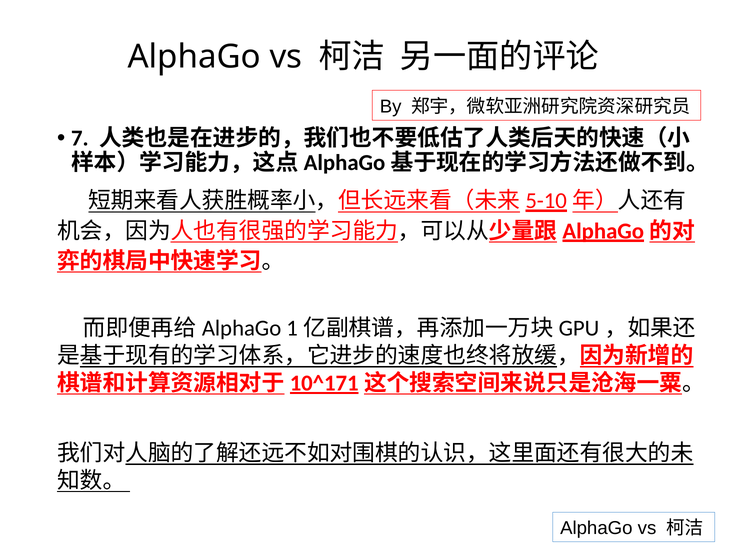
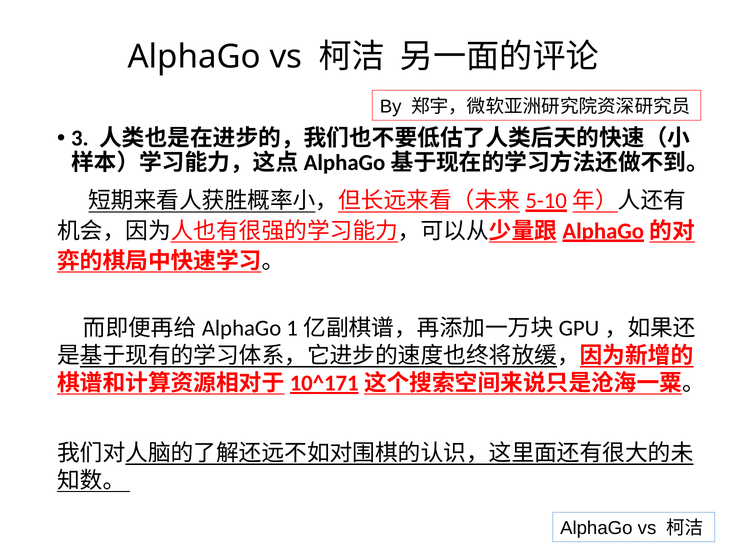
7: 7 -> 3 (80, 138)
